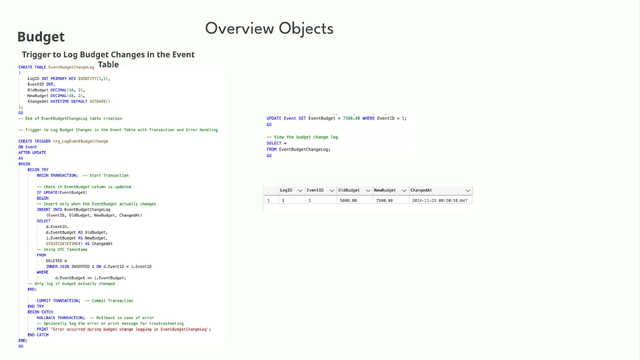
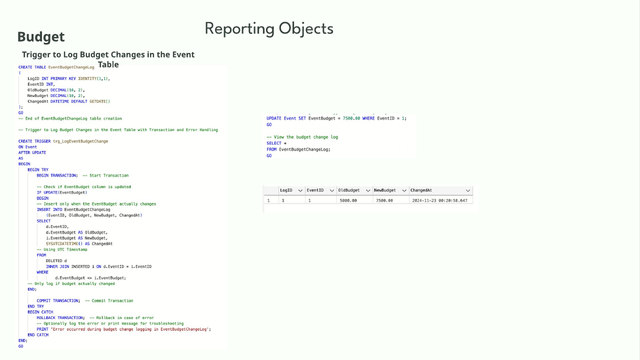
Overview: Overview -> Reporting (240, 28)
